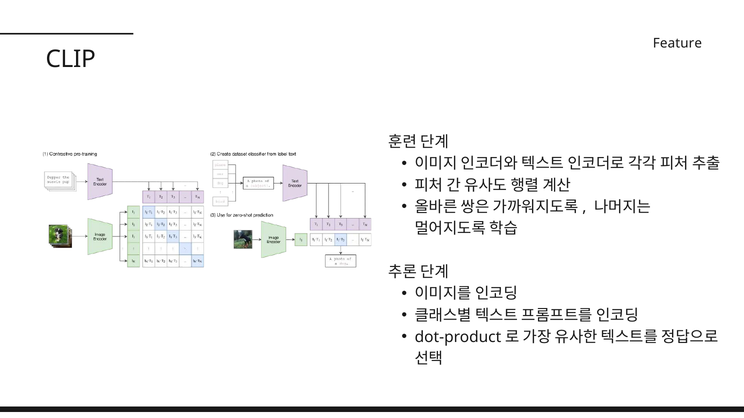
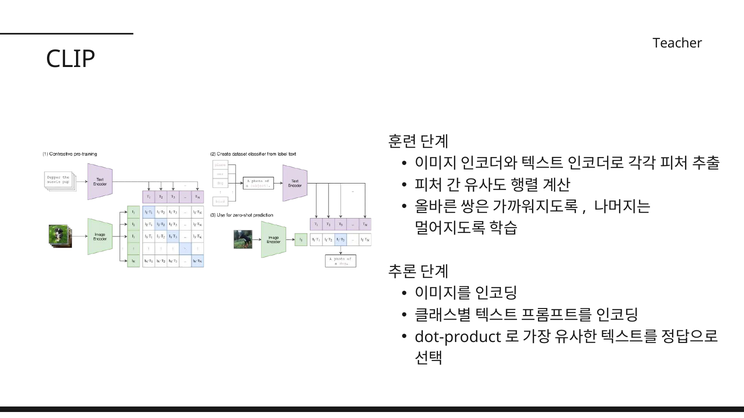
Feature: Feature -> Teacher (678, 43)
